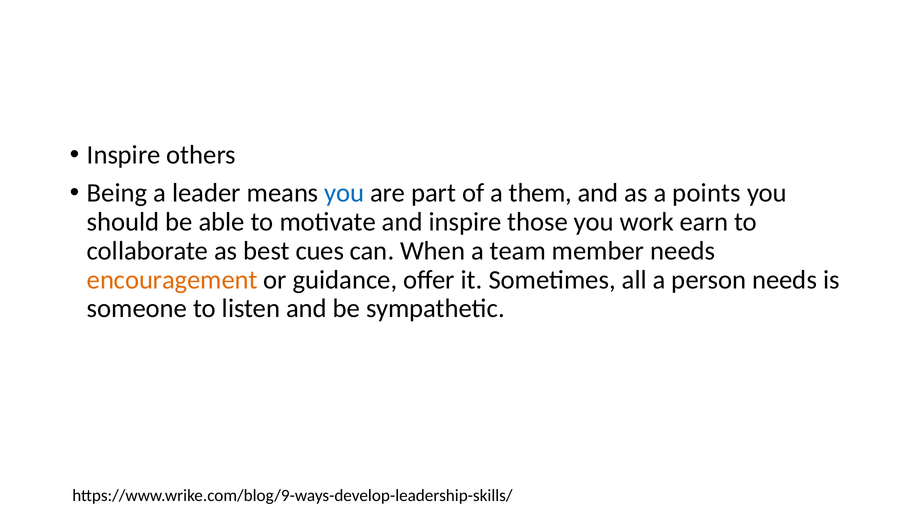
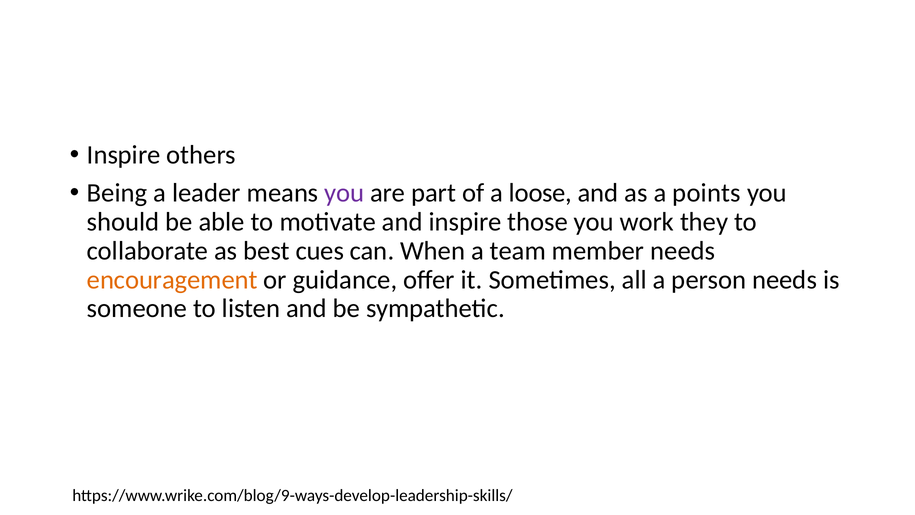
you colour: blue -> purple (344, 193)
them: them -> loose (540, 193)
earn: earn -> they (704, 222)
